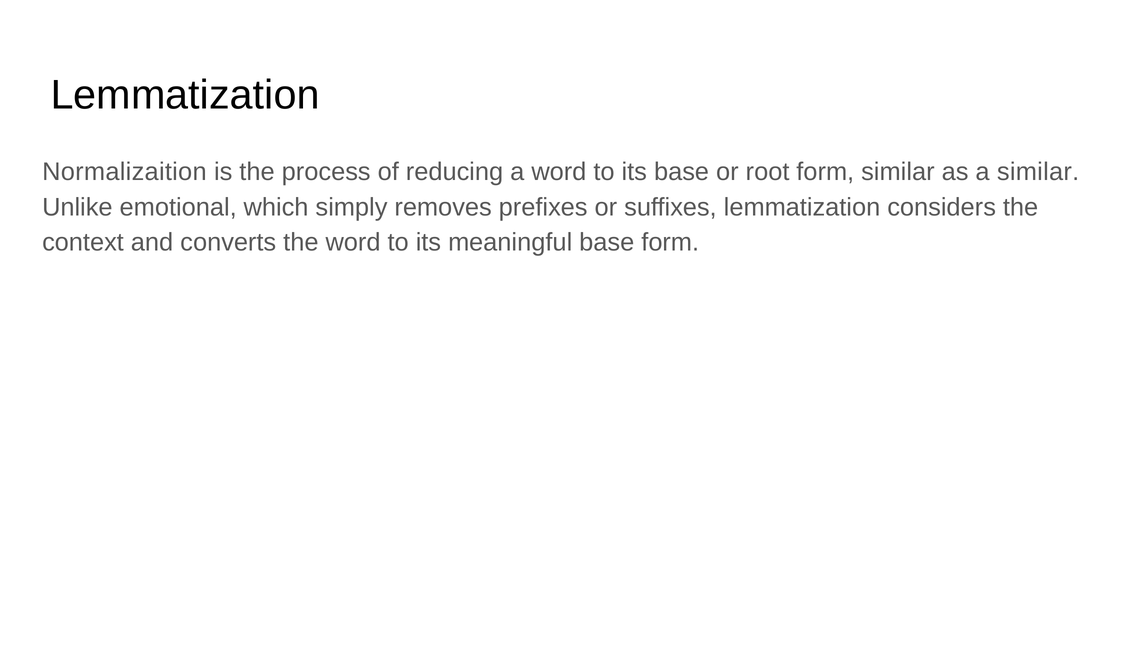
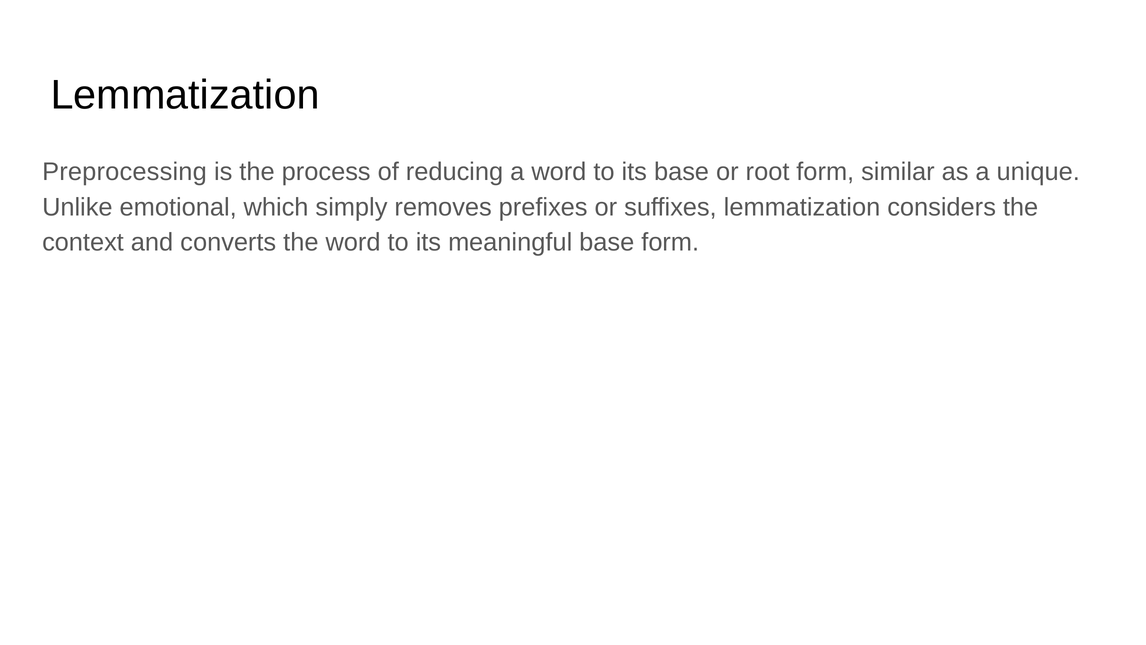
Normalizaition: Normalizaition -> Preprocessing (124, 172)
a similar: similar -> unique (1038, 172)
